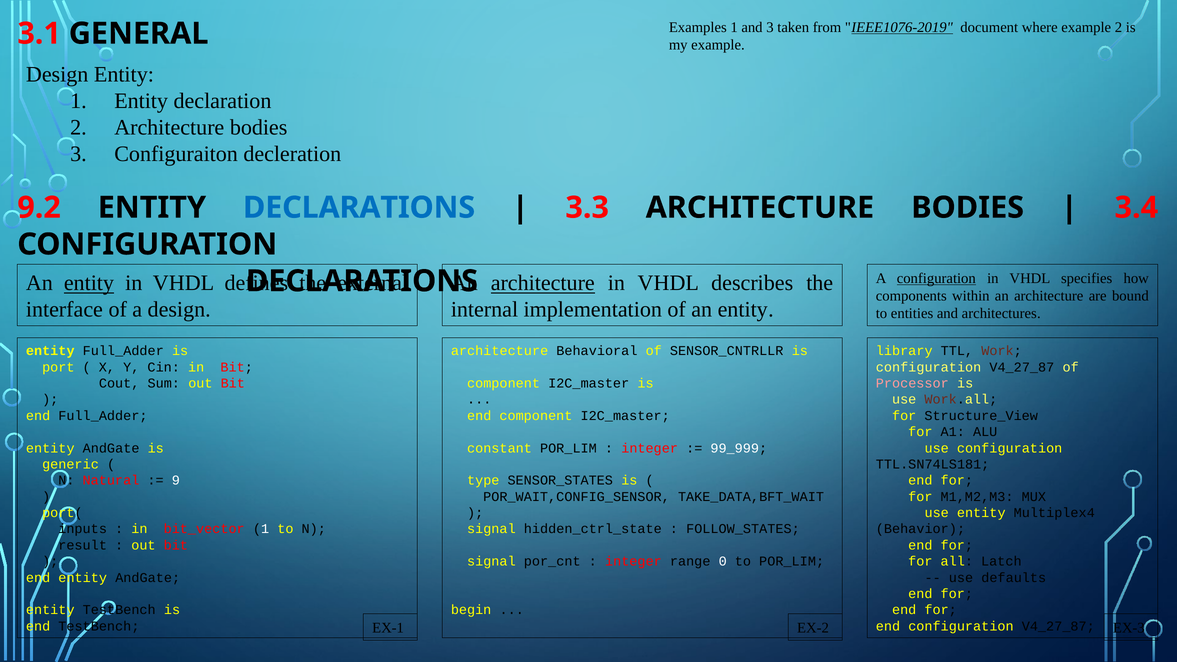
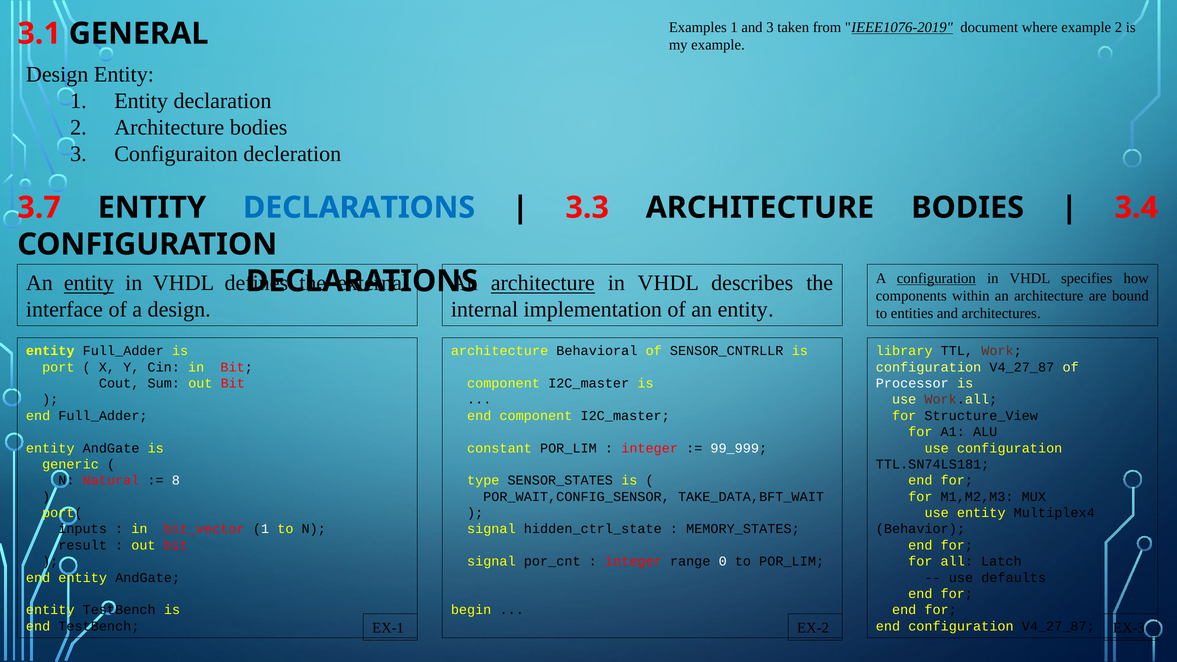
9.2: 9.2 -> 3.7 (39, 208)
Processor colour: pink -> white (912, 383)
9: 9 -> 8 (176, 481)
FOLLOW_STATES: FOLLOW_STATES -> MEMORY_STATES (743, 529)
